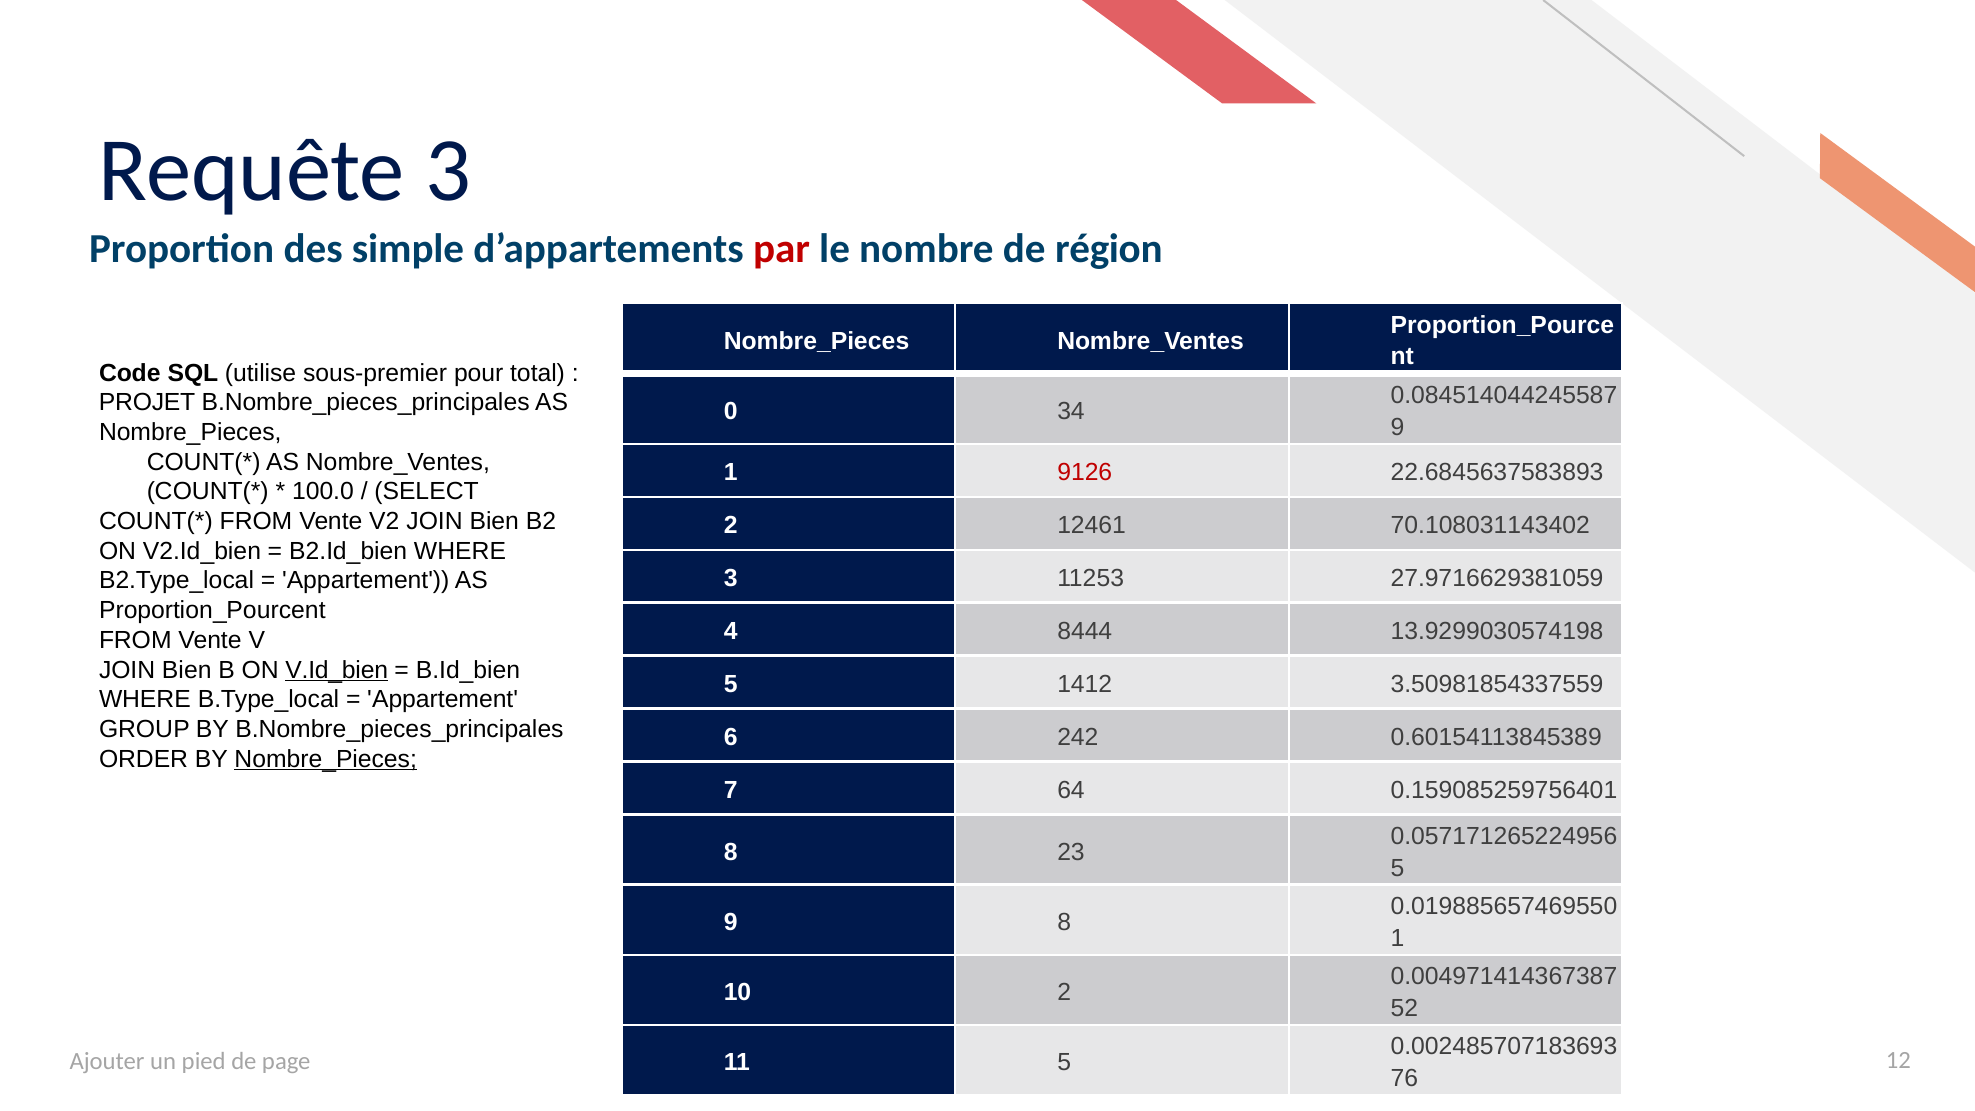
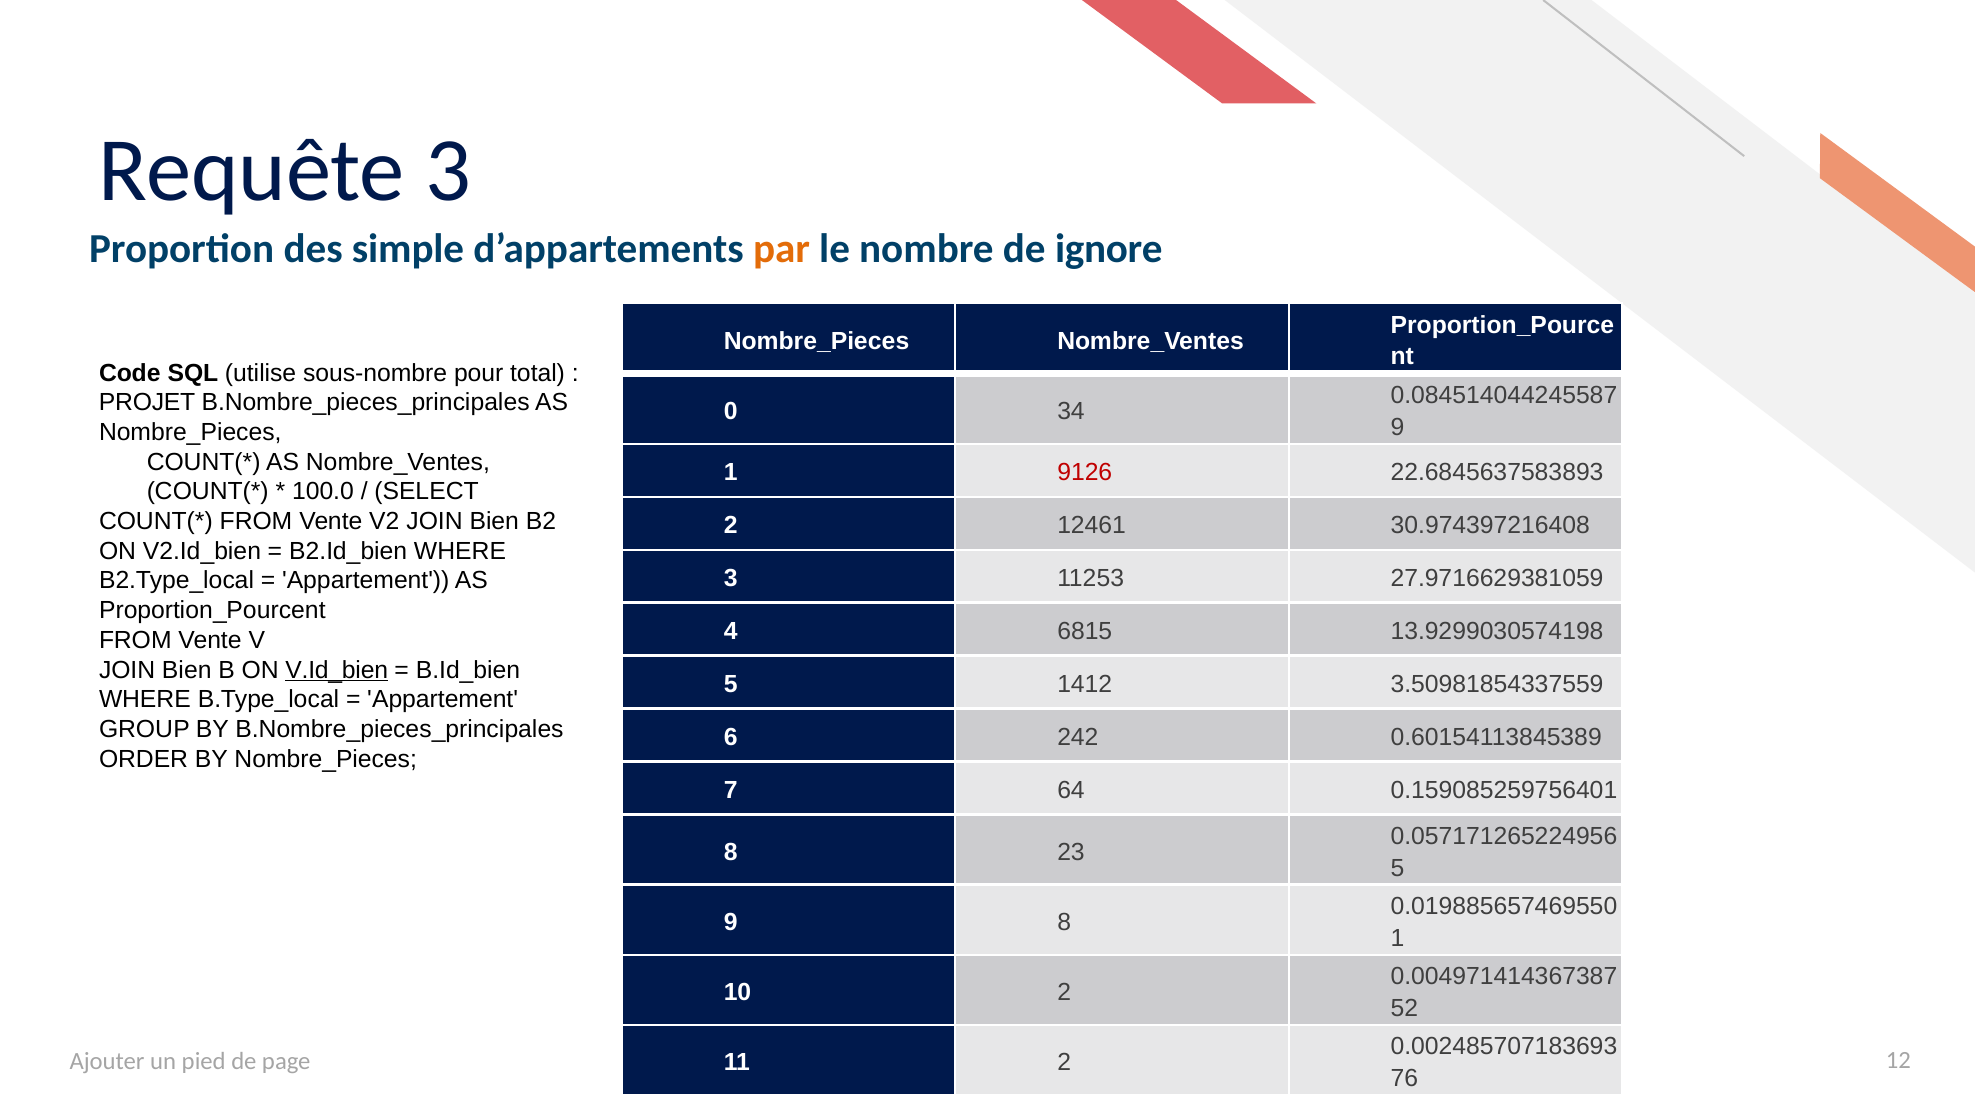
par colour: red -> orange (782, 249)
région: région -> ignore (1109, 249)
sous-premier: sous-premier -> sous-nombre (375, 373)
70.108031143402: 70.108031143402 -> 30.974397216408 (1490, 526)
8444: 8444 -> 6815 (1085, 632)
Nombre_Pieces underline: present -> none (326, 759)
11 5: 5 -> 2 (1064, 1063)
